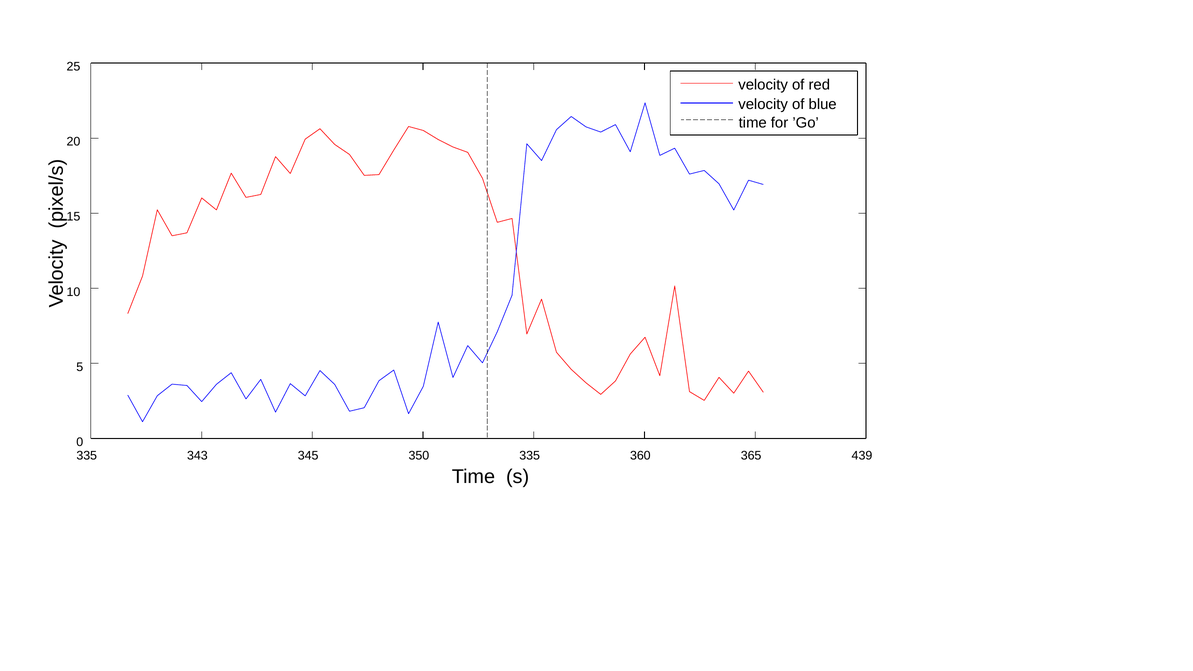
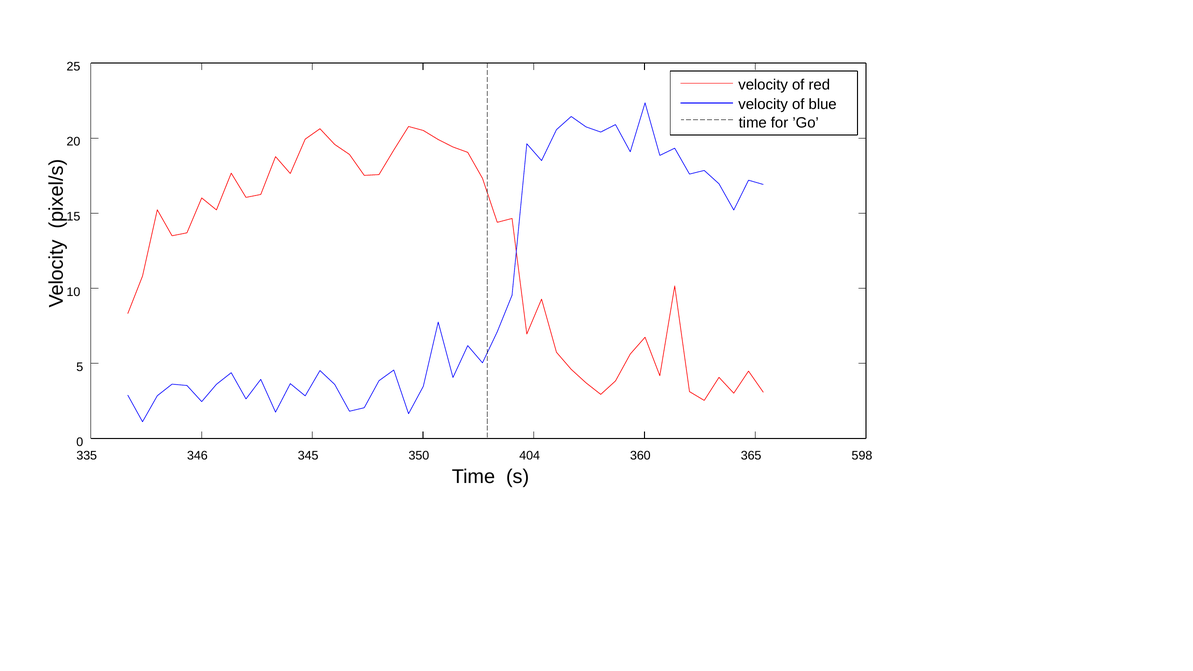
343: 343 -> 346 (197, 456)
350 335: 335 -> 404 (530, 456)
439: 439 -> 598 (862, 456)
